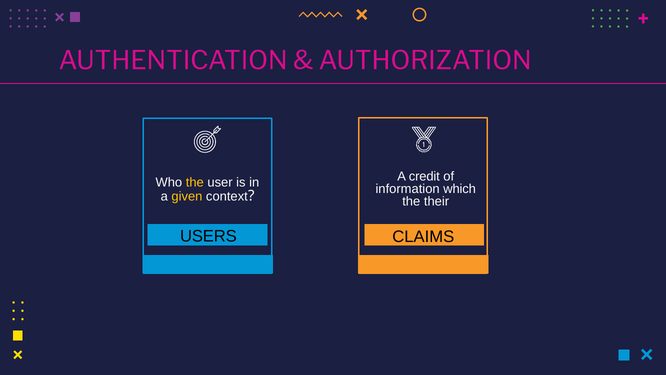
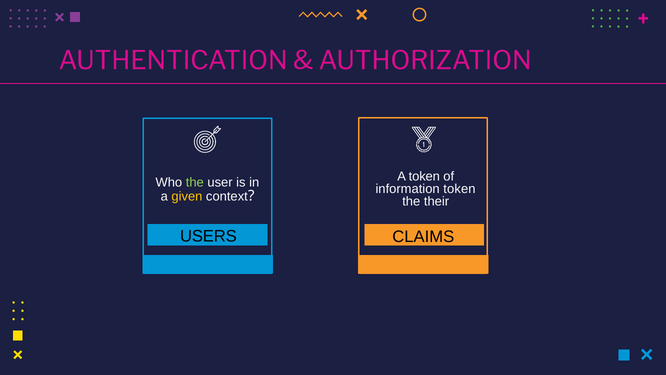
A credit: credit -> token (424, 176)
the colour: yellow -> light green (195, 182)
information which: which -> token (459, 189)
